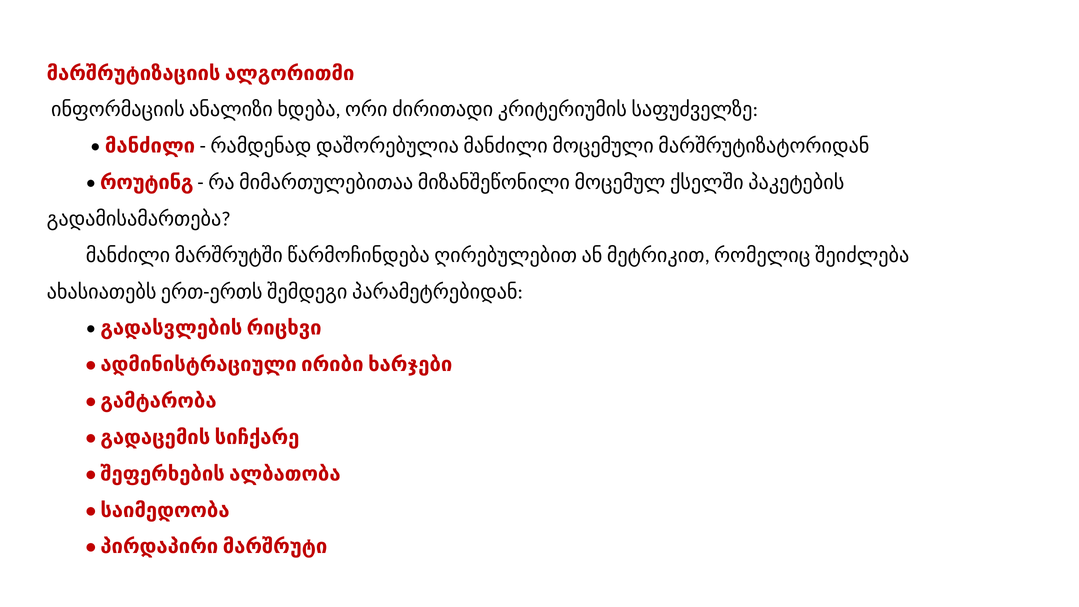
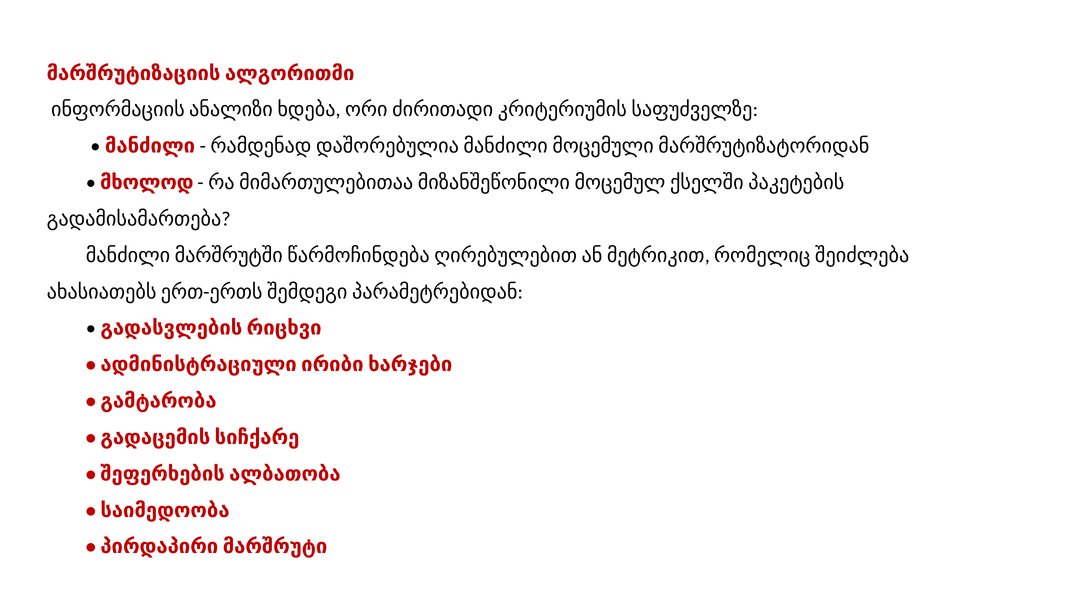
როუტინგ: როუტინგ -> მხოლოდ (147, 183)
